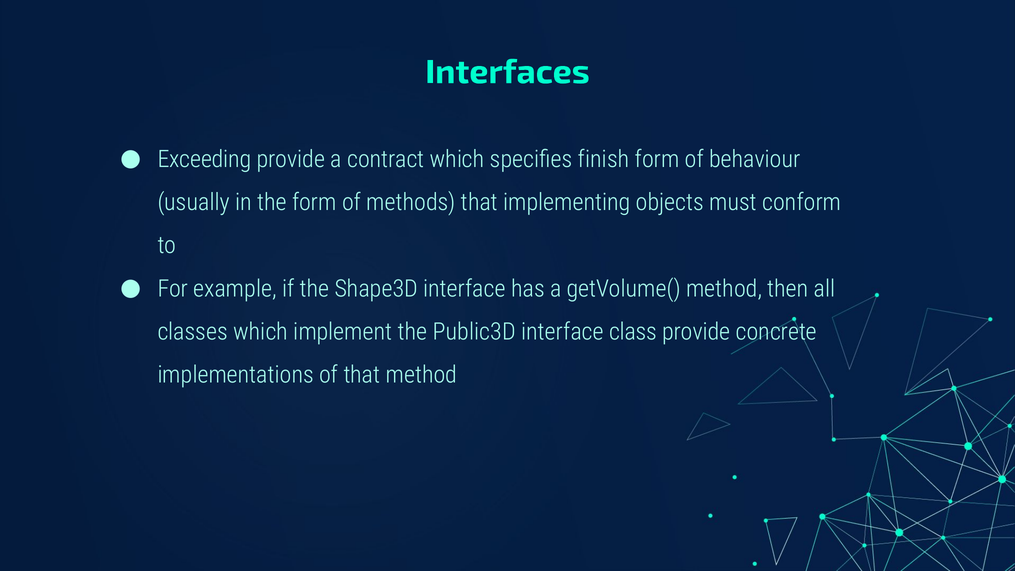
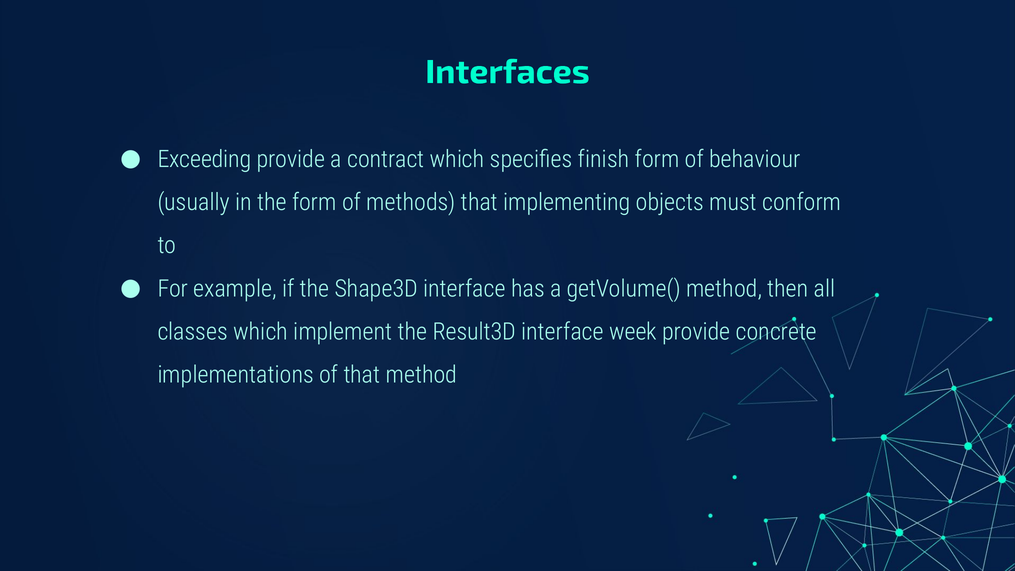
Public3D: Public3D -> Result3D (474, 332)
class: class -> week (633, 332)
